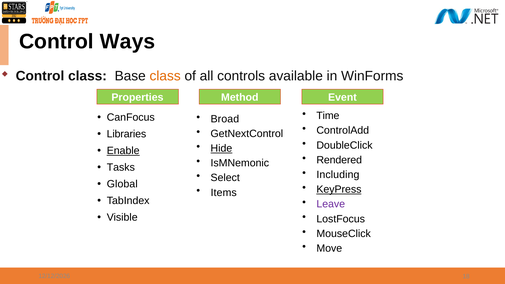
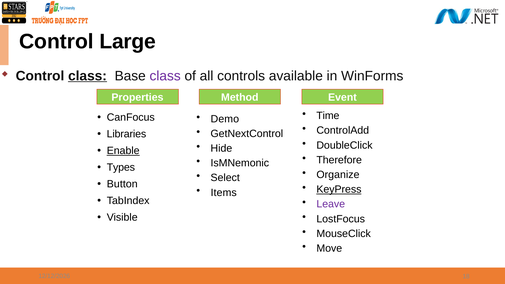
Ways: Ways -> Large (128, 42)
class underline: none -> present (87, 76)
class colour: orange -> purple (165, 76)
Broad: Broad -> Demo (225, 119)
Hide underline: present -> none (221, 148)
Rendered: Rendered -> Therefore (339, 160)
Tasks: Tasks -> Types (121, 167)
Including: Including -> Organize (338, 175)
Global: Global -> Button (122, 184)
